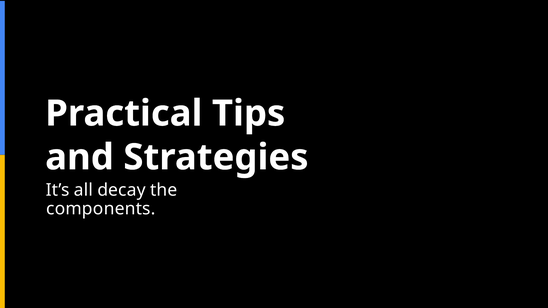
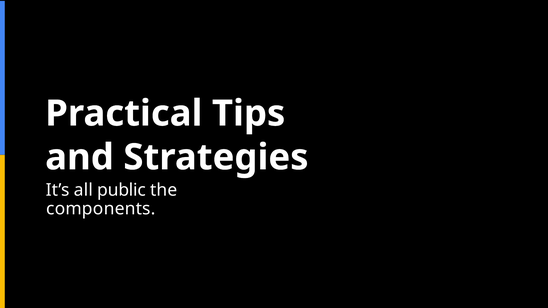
decay: decay -> public (122, 190)
